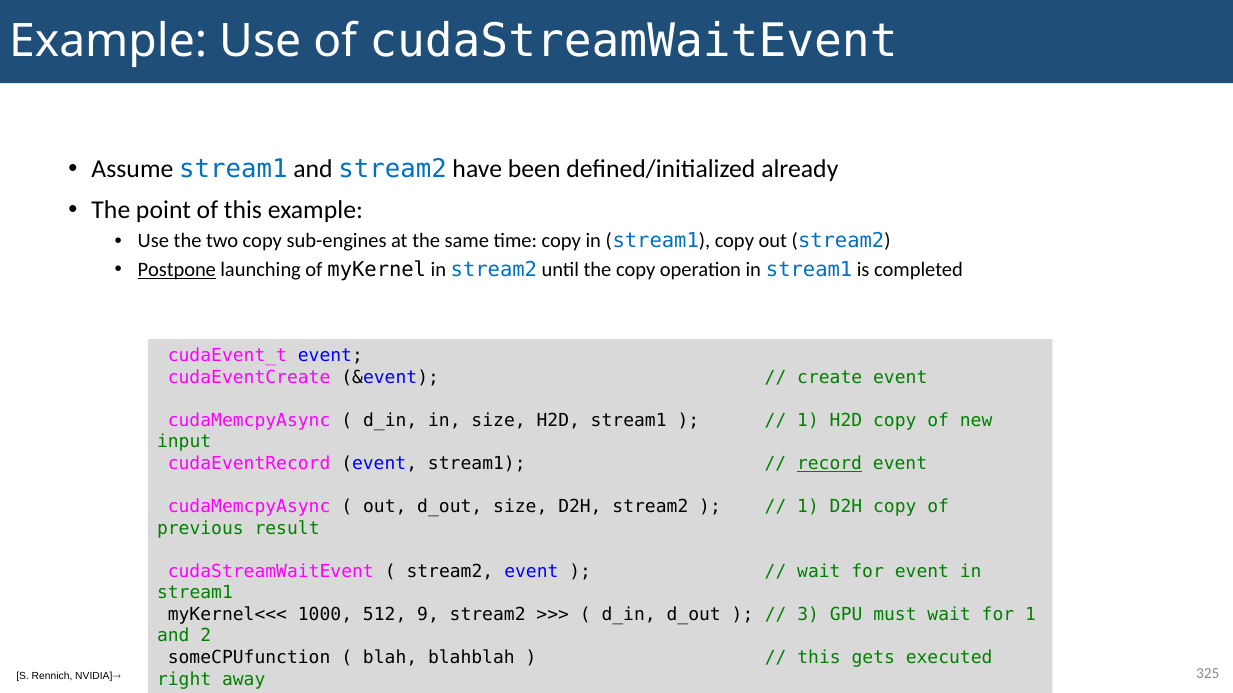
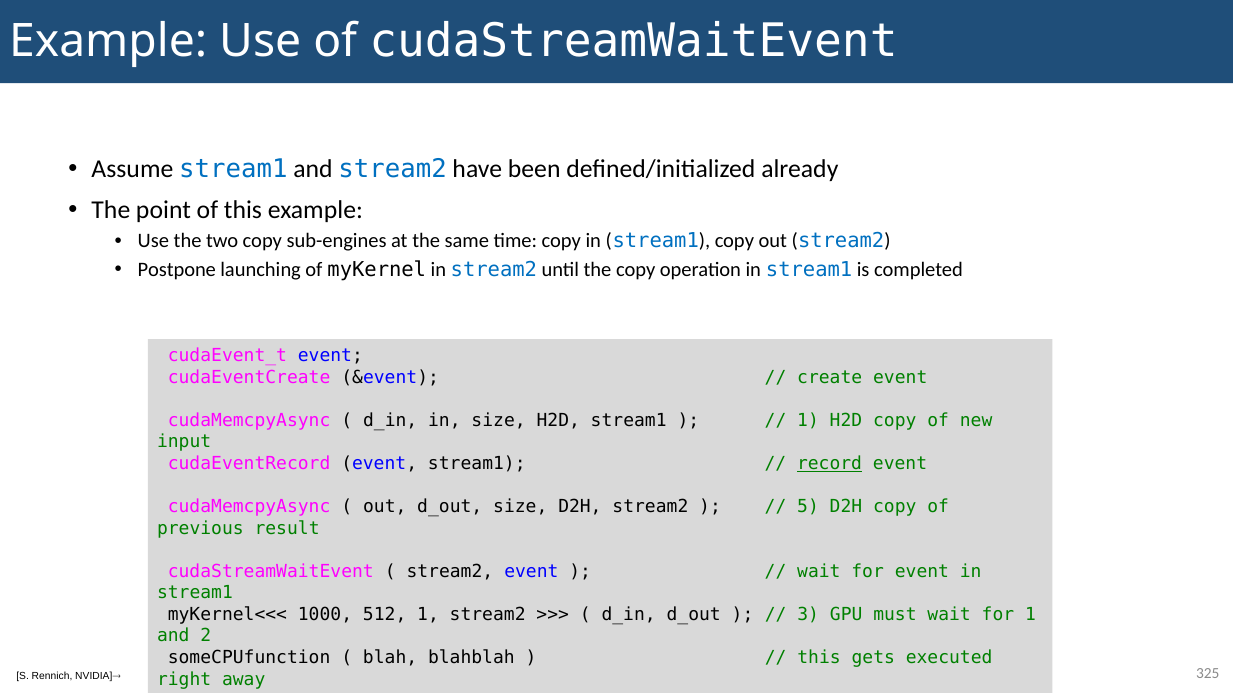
Postpone underline: present -> none (177, 270)
1: 1 -> 5 (808, 507)
512 9: 9 -> 1 (428, 615)
